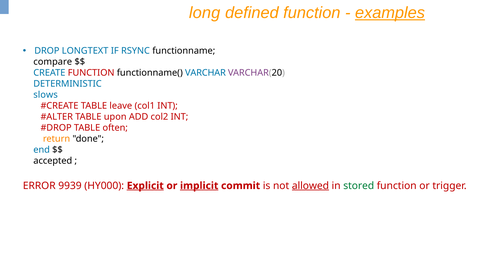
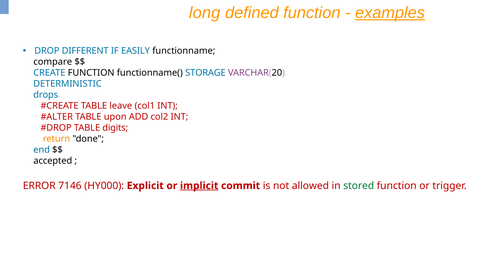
LONGTEXT: LONGTEXT -> DIFFERENT (85, 51)
RSYNC: RSYNC -> EASILY (136, 51)
FUNCTION colour: red -> black (91, 73)
VARCHAR: VARCHAR -> STORAGE (205, 73)
slows: slows -> drops (46, 95)
often: often -> digits (115, 128)
9939: 9939 -> 7146 (70, 186)
Explicit underline: present -> none (145, 186)
allowed underline: present -> none (310, 186)
